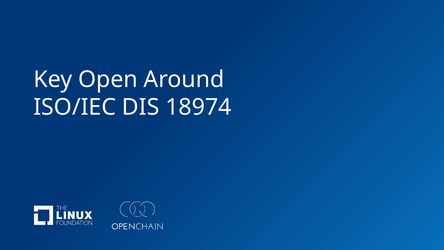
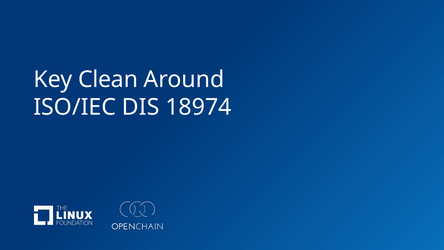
Open: Open -> Clean (108, 79)
